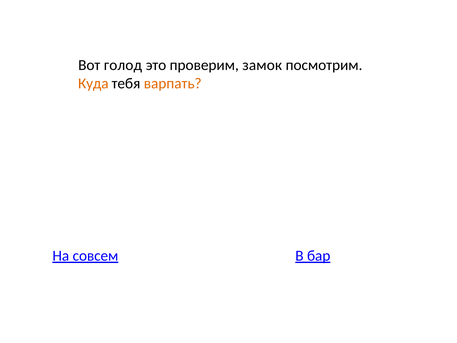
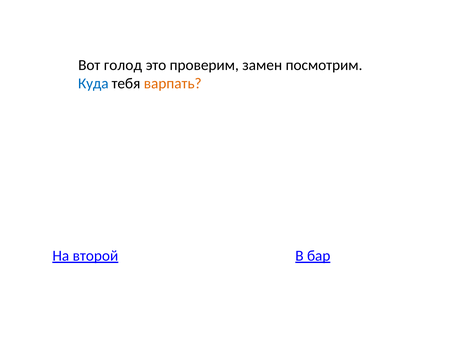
замок: замок -> замен (262, 65)
Куда colour: orange -> blue (93, 83)
совсем: совсем -> второй (95, 256)
